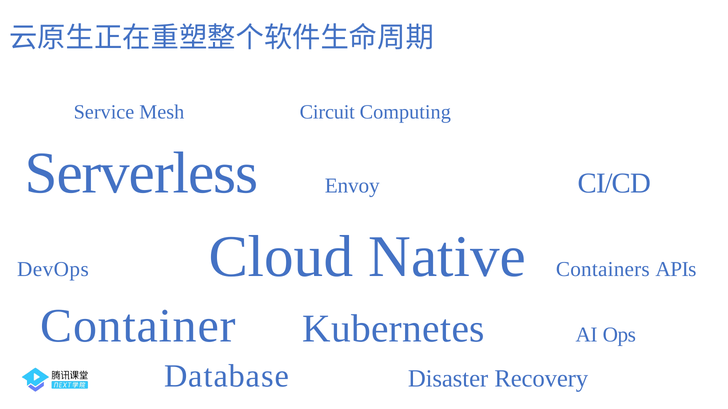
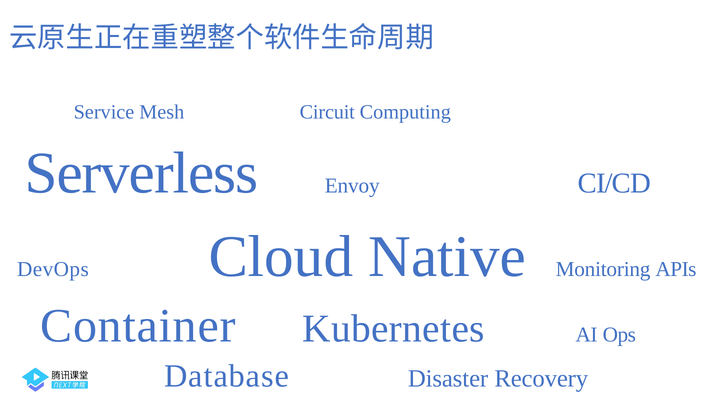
Containers: Containers -> Monitoring (603, 270)
